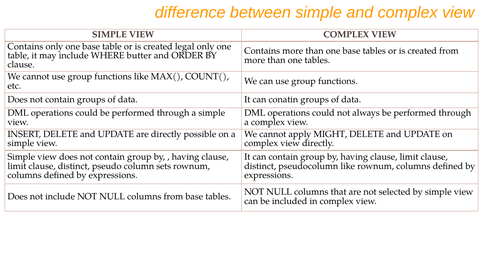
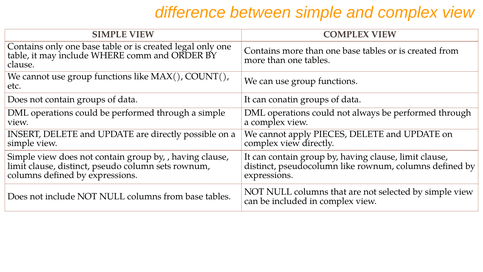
butter: butter -> comm (139, 55)
MIGHT: MIGHT -> PIECES (330, 134)
